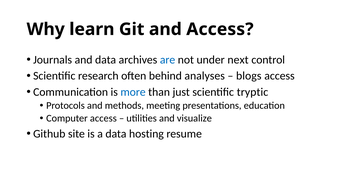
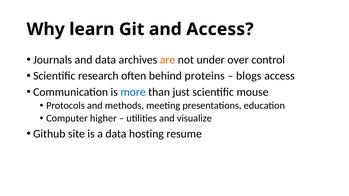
are colour: blue -> orange (168, 60)
next: next -> over (238, 60)
analyses: analyses -> proteins (205, 76)
tryptic: tryptic -> mouse (253, 92)
Computer access: access -> higher (103, 119)
